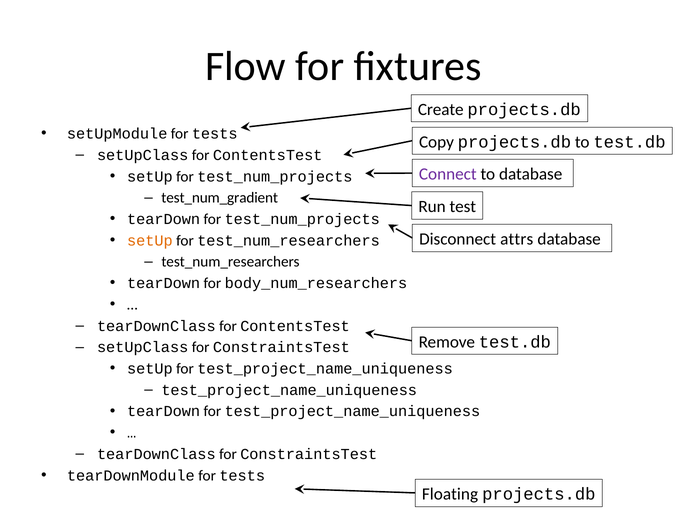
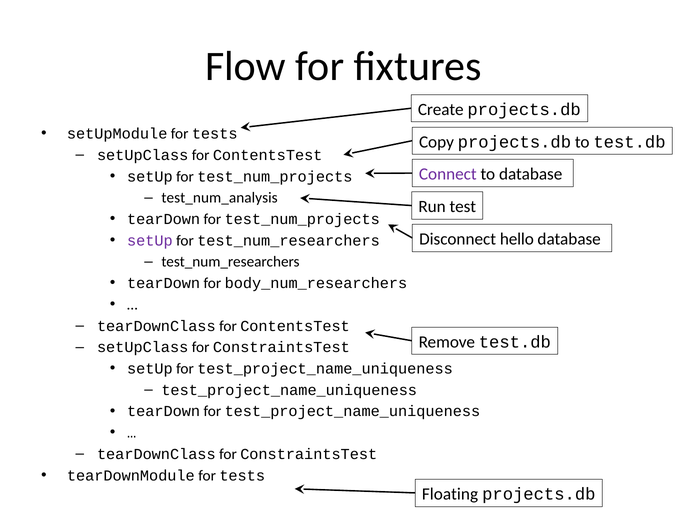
test_num_gradient: test_num_gradient -> test_num_analysis (220, 198)
attrs: attrs -> hello (517, 239)
setUp colour: orange -> purple (150, 241)
